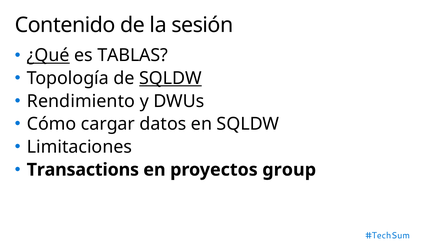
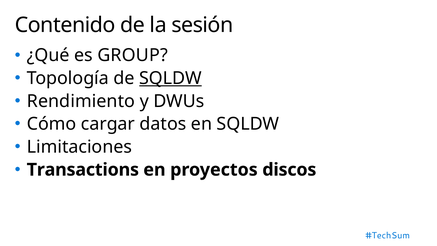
¿Qué underline: present -> none (48, 55)
TABLAS: TABLAS -> GROUP (133, 55)
group: group -> discos (289, 170)
